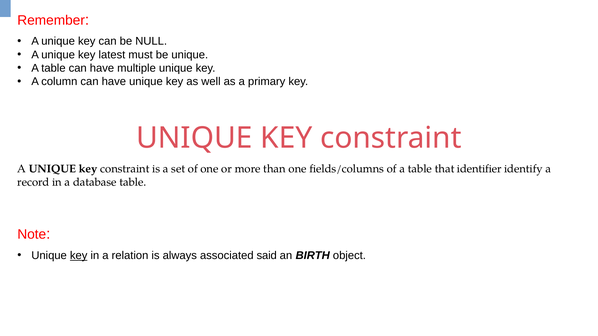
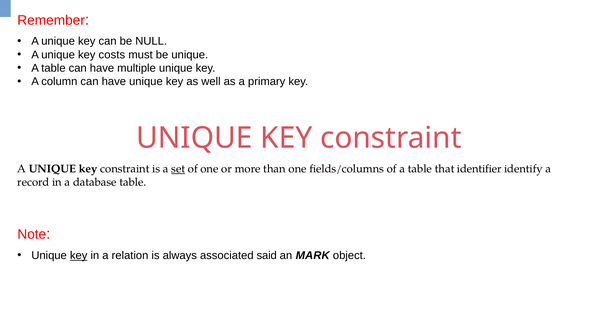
latest: latest -> costs (112, 55)
set underline: none -> present (178, 169)
BIRTH: BIRTH -> MARK (313, 256)
